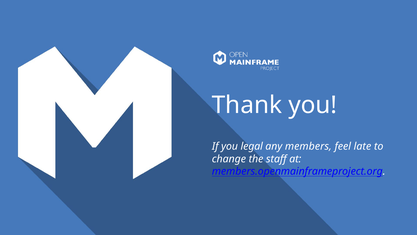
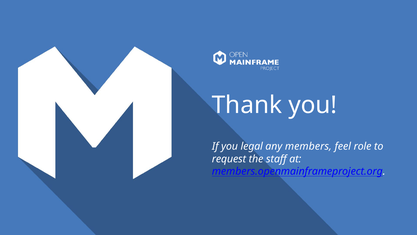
late: late -> role (363, 146)
change: change -> request (229, 159)
